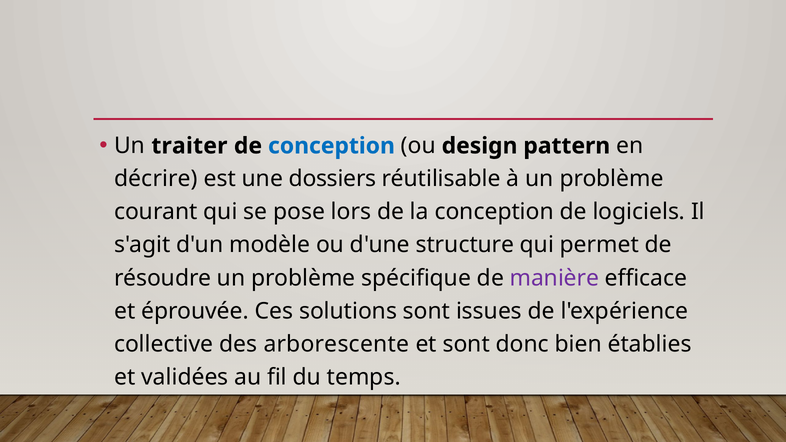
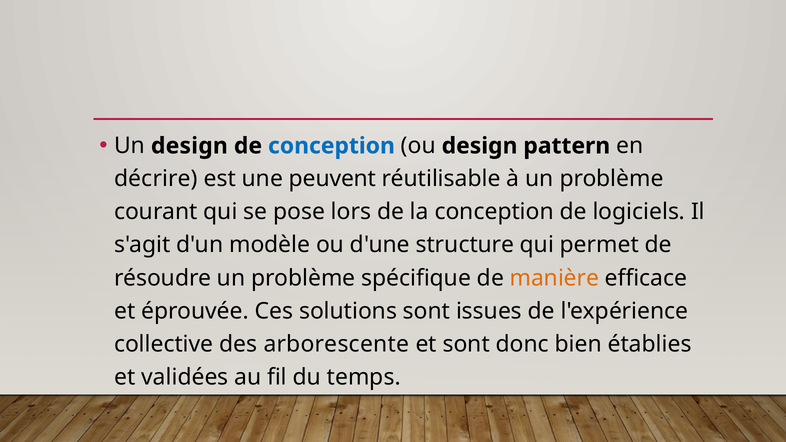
Un traiter: traiter -> design (189, 146)
dossiers: dossiers -> peuvent (332, 179)
manière colour: purple -> orange (554, 278)
